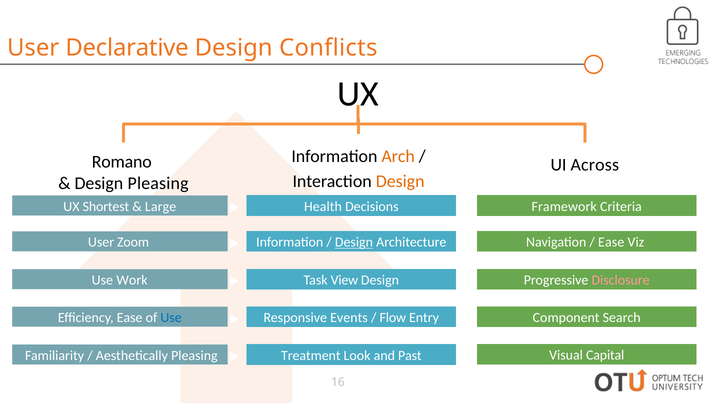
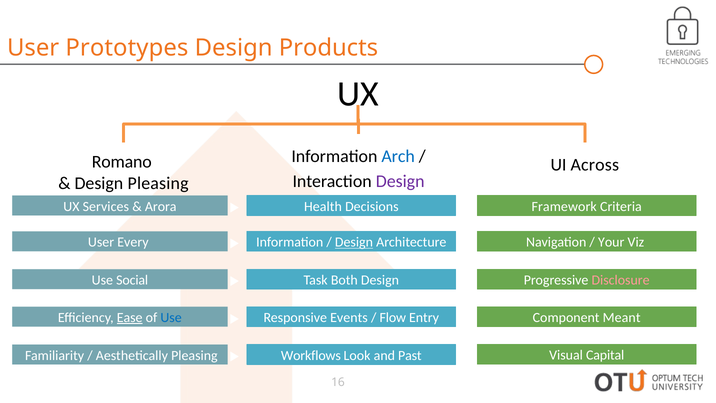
Declarative: Declarative -> Prototypes (127, 48)
Conflicts: Conflicts -> Products (328, 48)
Arch colour: orange -> blue (398, 156)
Design colour: orange -> purple (400, 181)
Shortest: Shortest -> Services (106, 206)
Large: Large -> Arora (161, 206)
Zoom: Zoom -> Every (133, 242)
Ease: Ease -> Your (611, 242)
Work: Work -> Social (132, 280)
View: View -> Both (344, 280)
Ease underline: none -> present (130, 317)
Search: Search -> Meant (622, 317)
Treatment: Treatment -> Workflows (311, 355)
